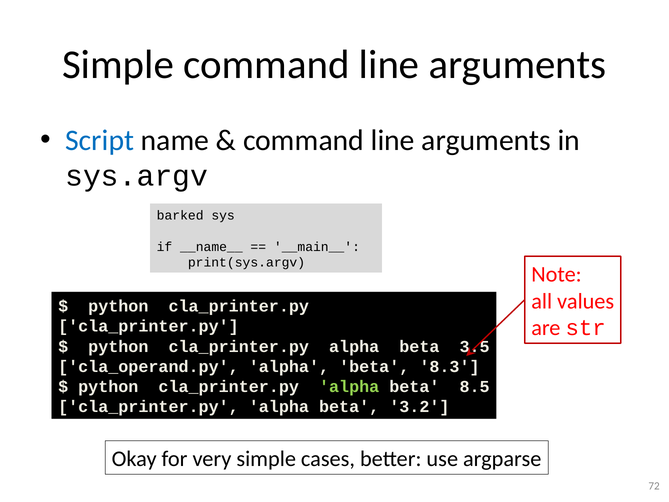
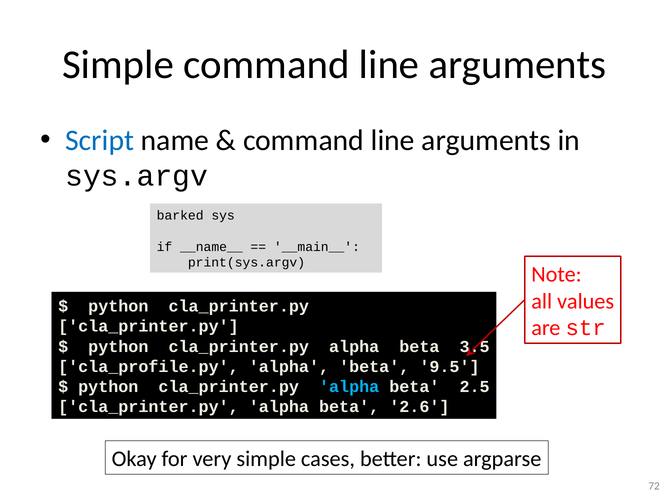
cla_operand.py: cla_operand.py -> cla_profile.py (148, 366)
8.3: 8.3 -> 9.5 (449, 366)
alpha colour: light green -> light blue (349, 386)
8.5: 8.5 -> 2.5 (475, 386)
3.2: 3.2 -> 2.6 (419, 407)
